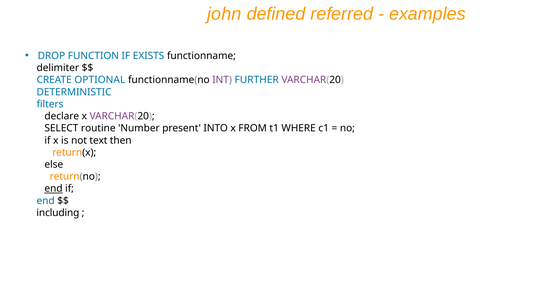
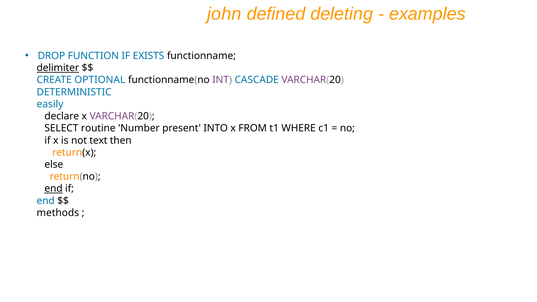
referred: referred -> deleting (342, 14)
delimiter underline: none -> present (58, 68)
FURTHER: FURTHER -> CASCADE (257, 80)
filters: filters -> easily (50, 104)
including: including -> methods (58, 213)
